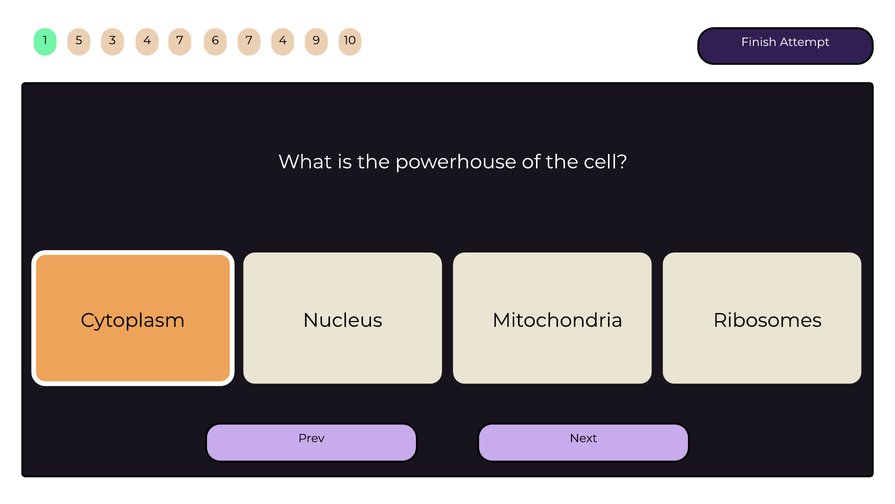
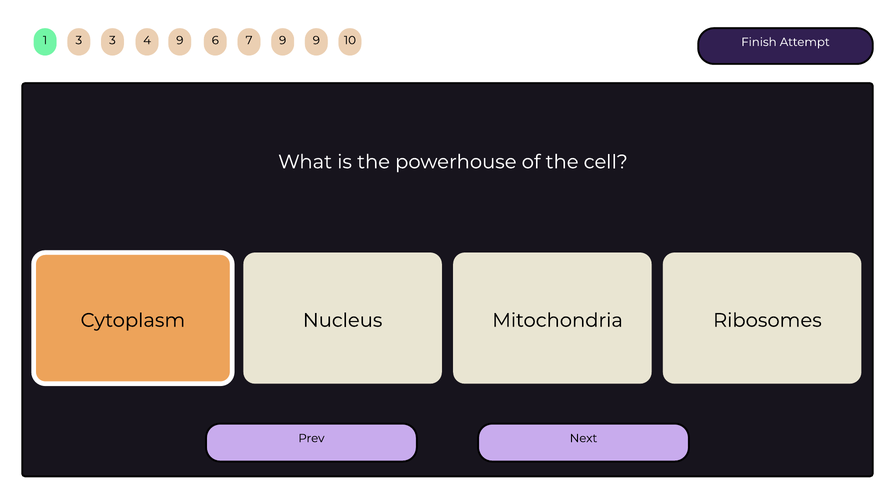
1 5: 5 -> 3 (79, 40)
4 7: 7 -> 9 (180, 40)
7 4: 4 -> 9 (283, 40)
